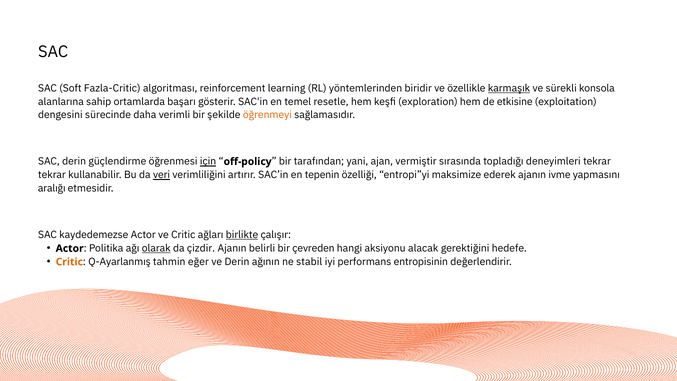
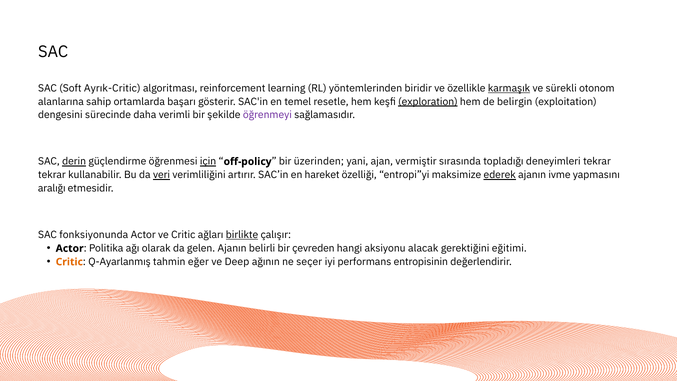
Fazla-Critic: Fazla-Critic -> Ayrık-Critic (112, 88)
konsola: konsola -> otonom (597, 88)
exploration underline: none -> present (428, 102)
etkisine: etkisine -> belirgin (515, 102)
öğrenmeyi colour: orange -> purple (267, 115)
derin underline: none -> present (74, 161)
tarafından: tarafından -> üzerinden (319, 161)
tepenin: tepenin -> hareket (322, 175)
ederek underline: none -> present (500, 175)
kaydedemezse: kaydedemezse -> fonksiyonunda (94, 235)
olarak underline: present -> none (156, 248)
çizdir: çizdir -> gelen (201, 248)
hedefe: hedefe -> eğitimi (509, 248)
ve Derin: Derin -> Deep (237, 262)
stabil: stabil -> seçer (309, 262)
